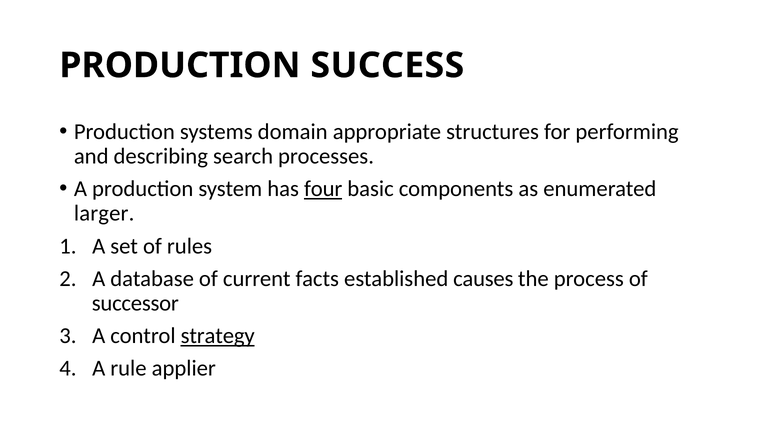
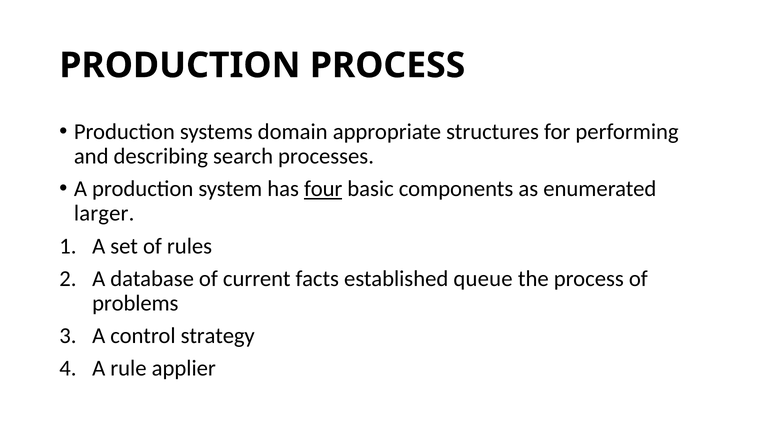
PRODUCTION SUCCESS: SUCCESS -> PROCESS (388, 65)
causes: causes -> queue (483, 278)
successor: successor -> problems (135, 303)
strategy underline: present -> none (218, 336)
